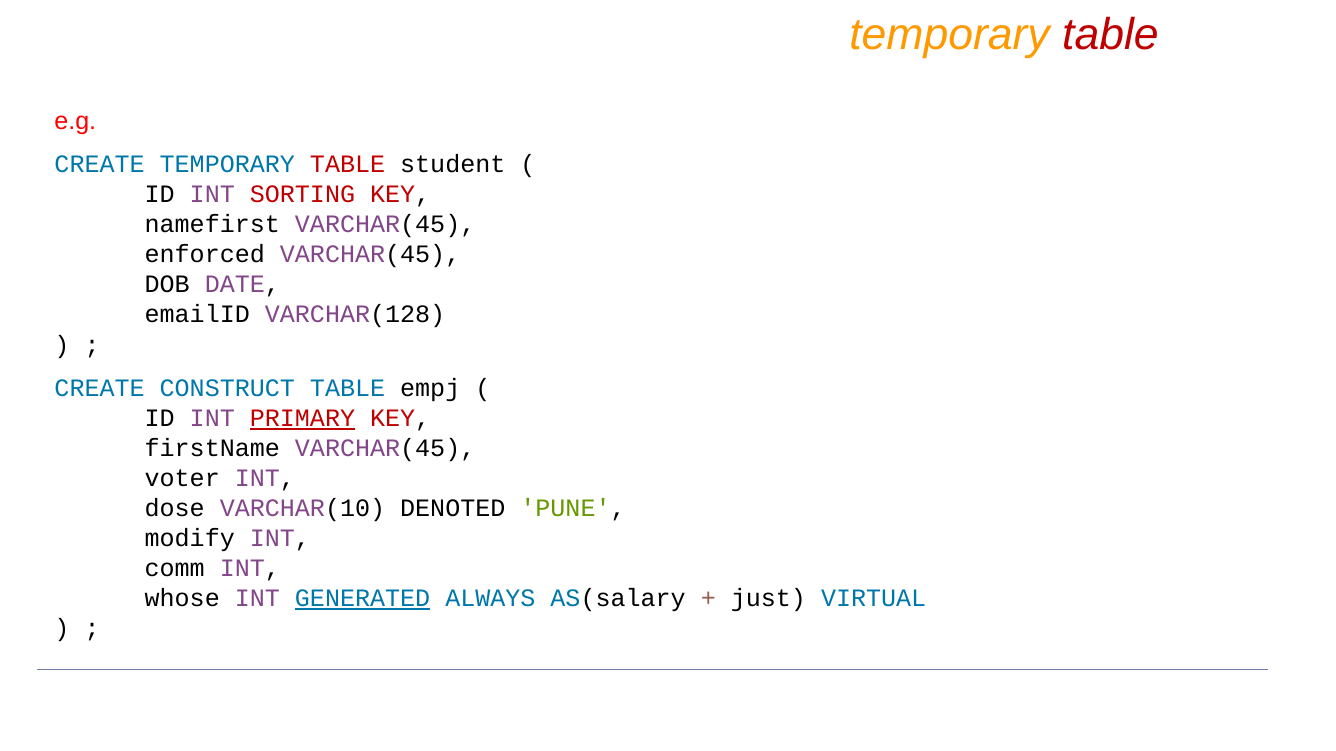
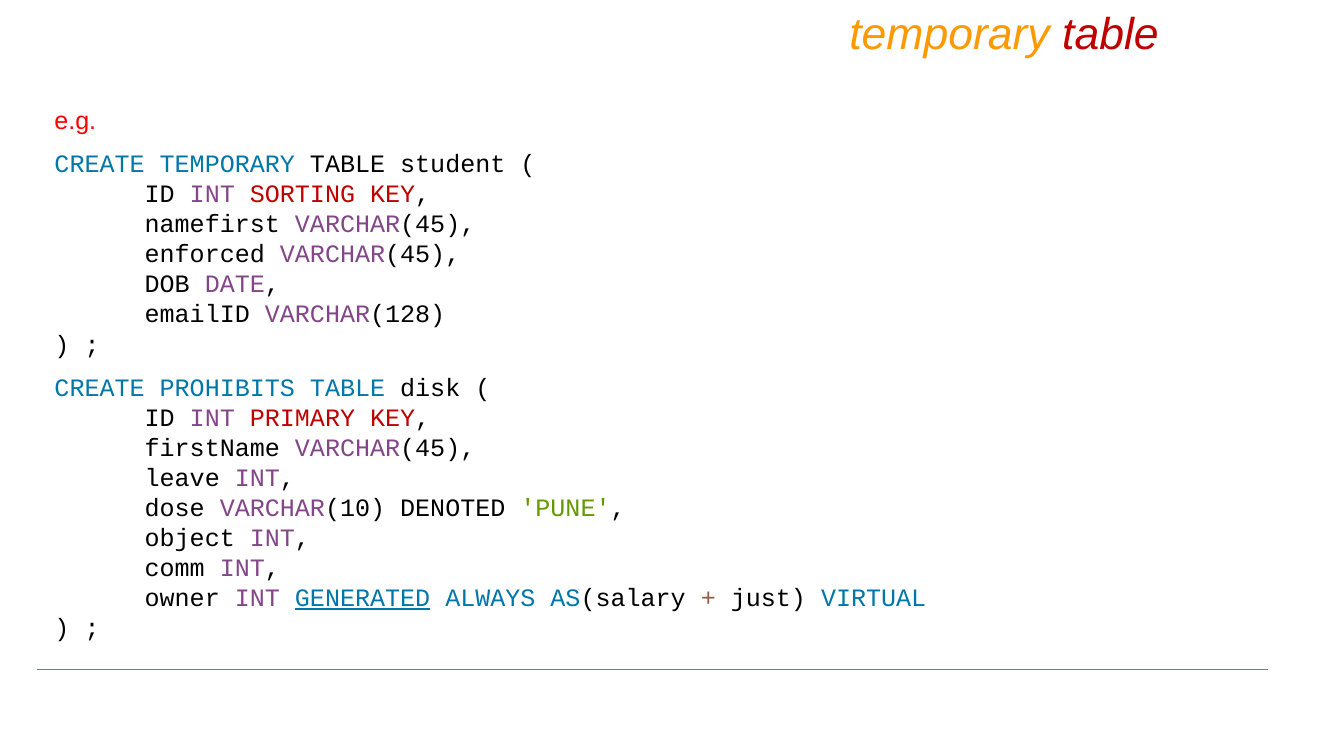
TABLE colour: red -> black (348, 165)
CONSTRUCT: CONSTRUCT -> PROHIBITS (227, 388)
empj: empj -> disk (430, 388)
PRIMARY underline: present -> none (302, 418)
voter: voter -> leave (182, 479)
modify: modify -> object (190, 539)
whose: whose -> owner (182, 599)
